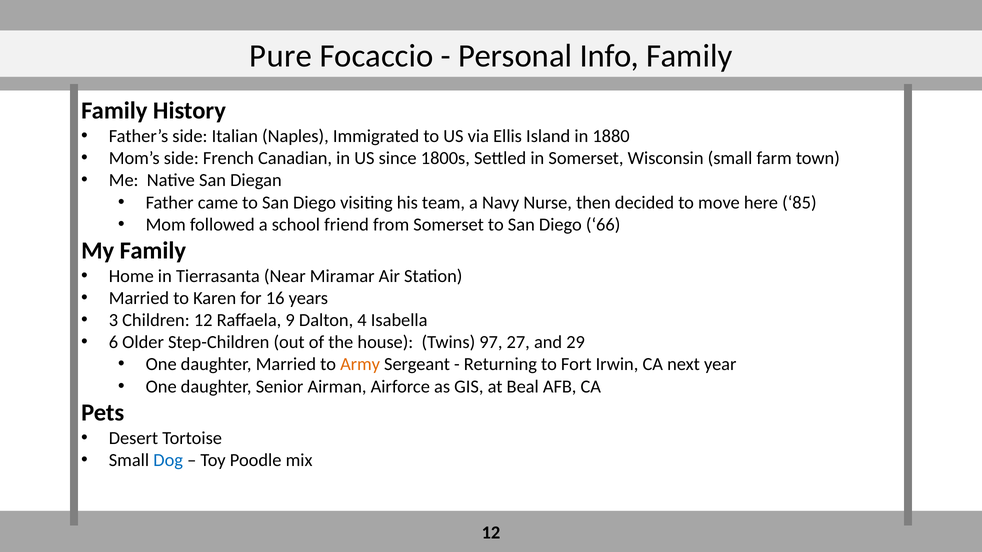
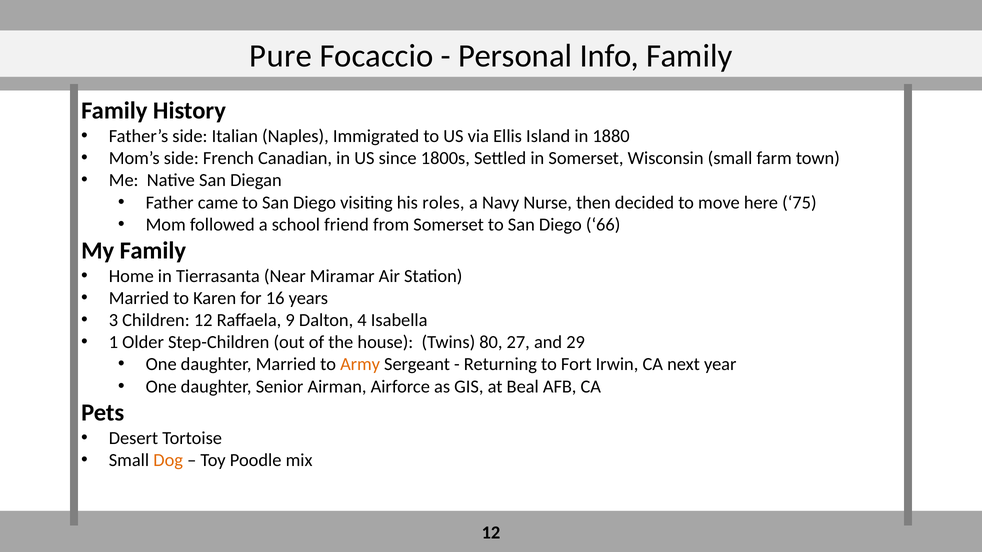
team: team -> roles (443, 203)
85: 85 -> 75 (799, 203)
6: 6 -> 1 (113, 343)
97: 97 -> 80 (491, 343)
Dog colour: blue -> orange (168, 460)
